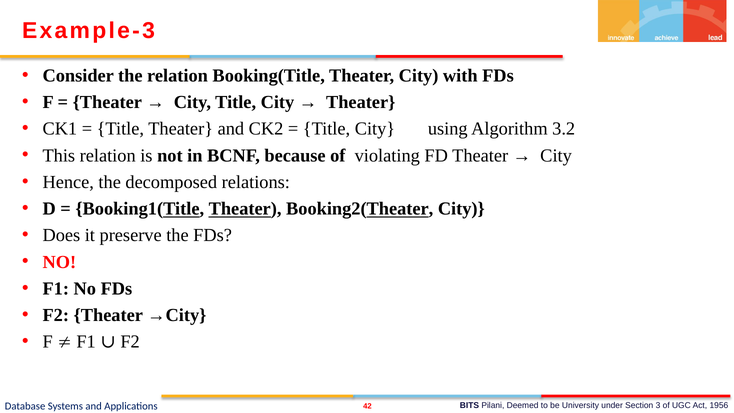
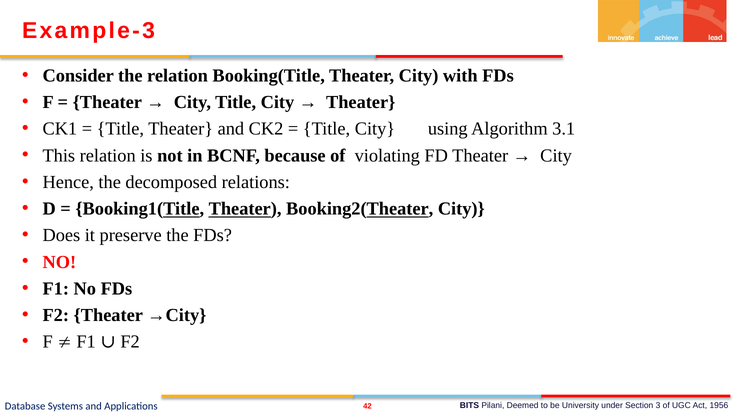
3.2: 3.2 -> 3.1 (564, 129)
